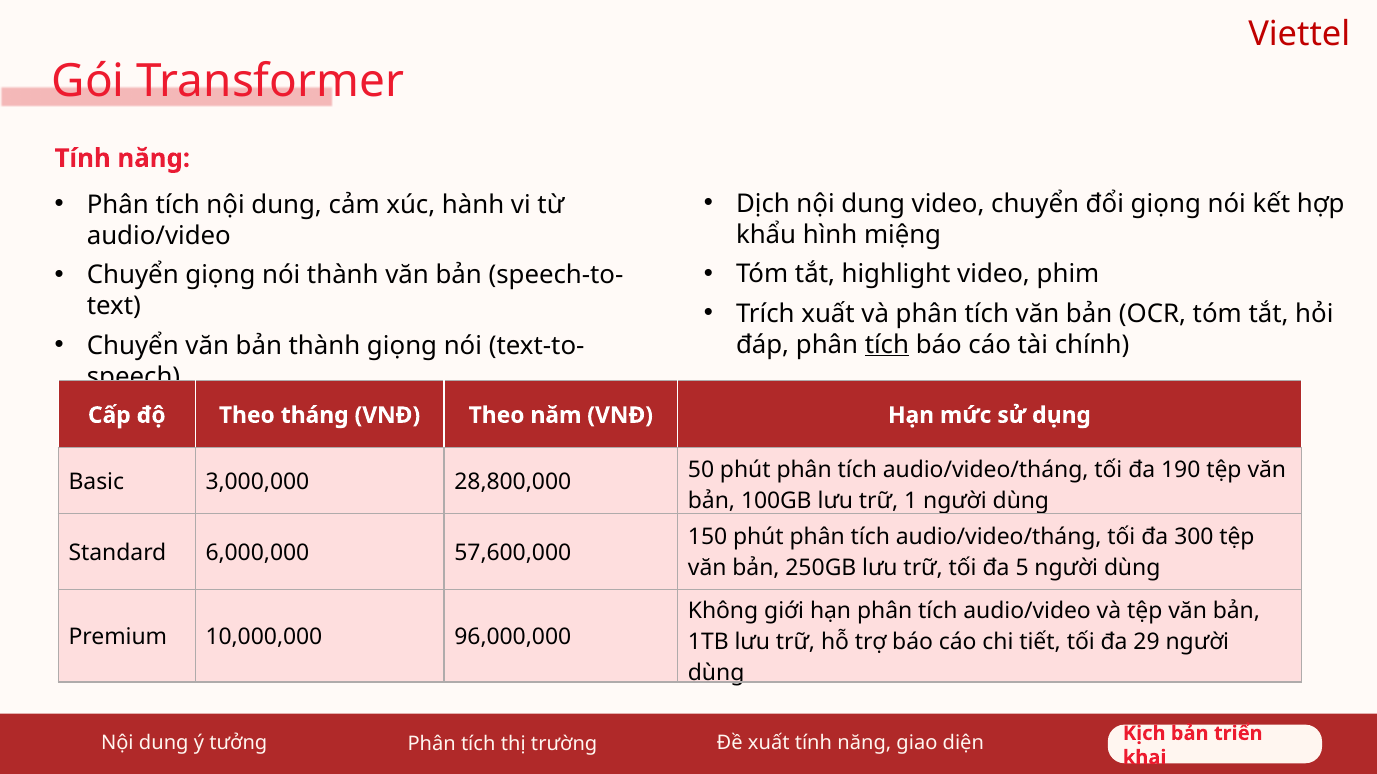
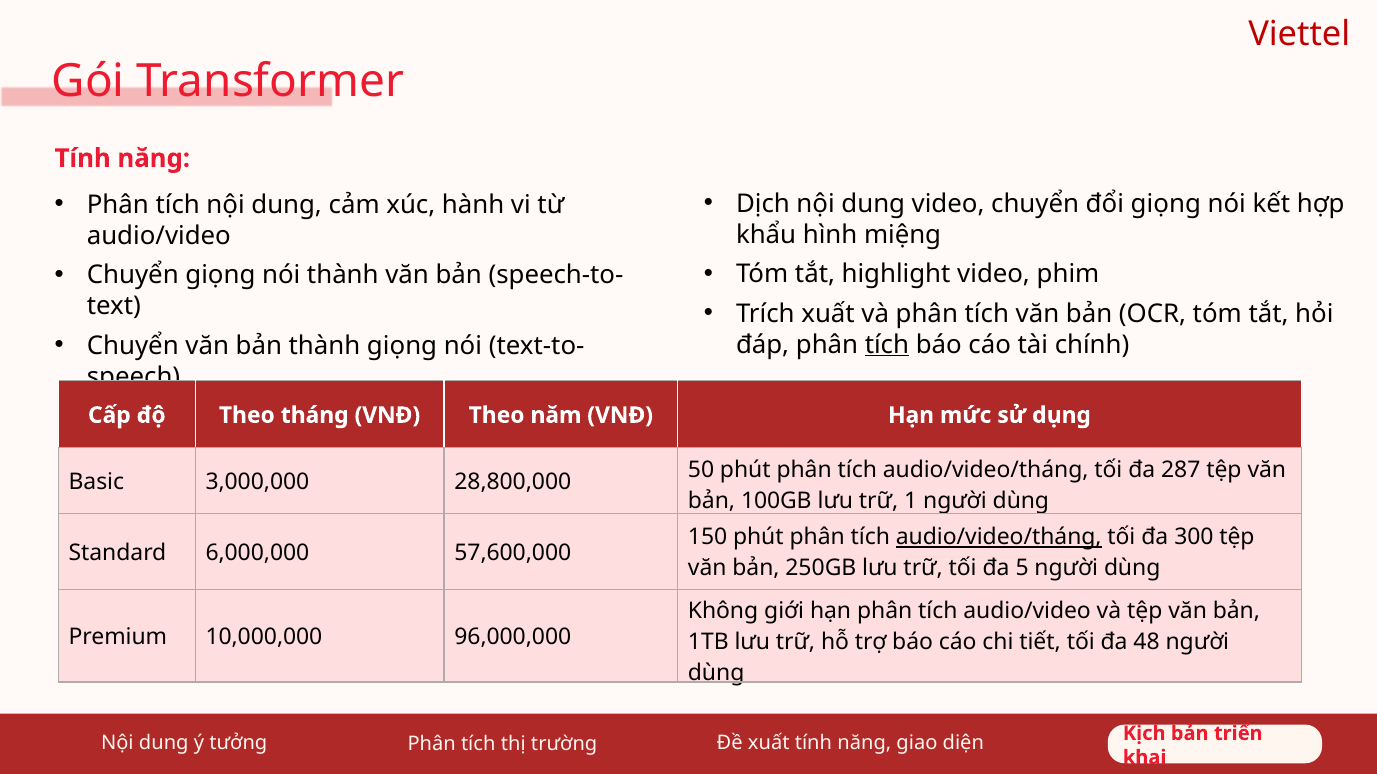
190: 190 -> 287 (1181, 470)
audio/video/tháng underline: none -> present (999, 537)
29: 29 -> 48 (1147, 643)
